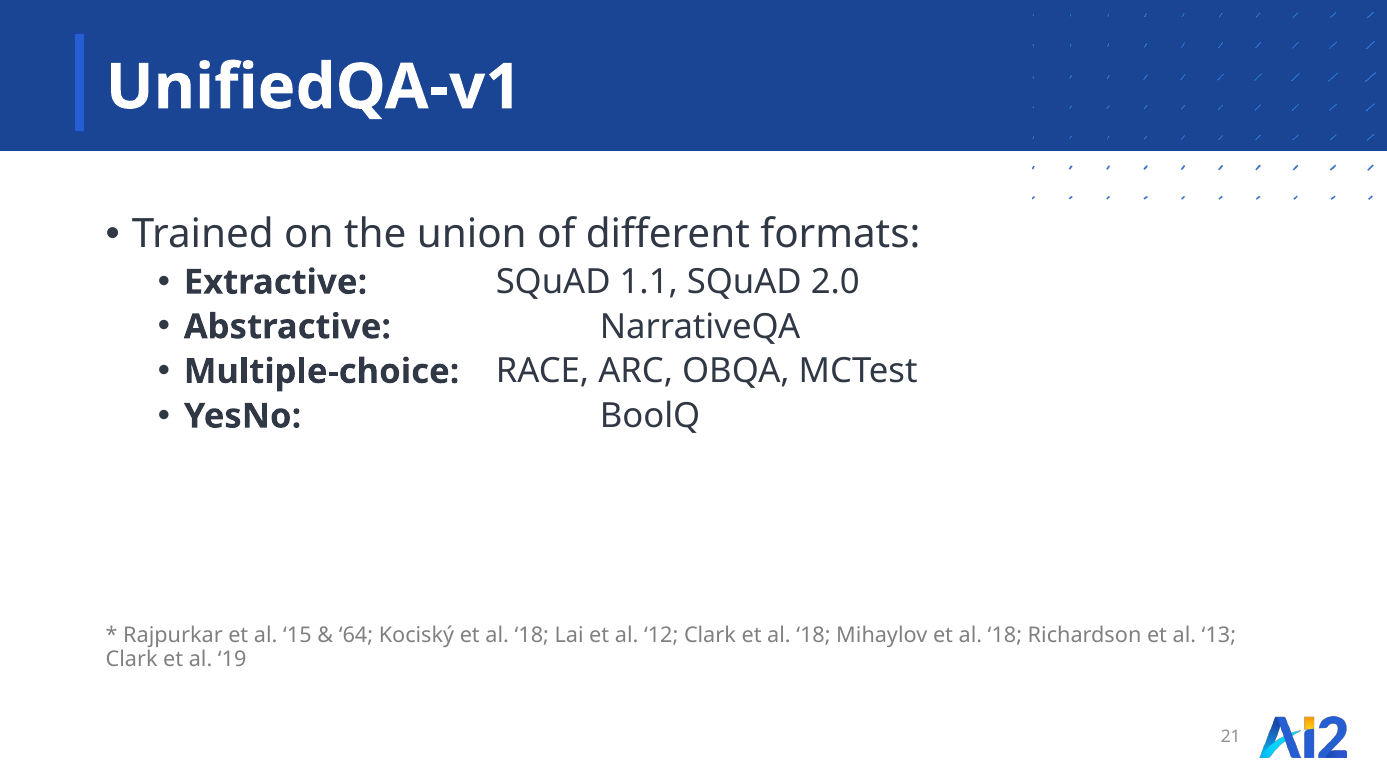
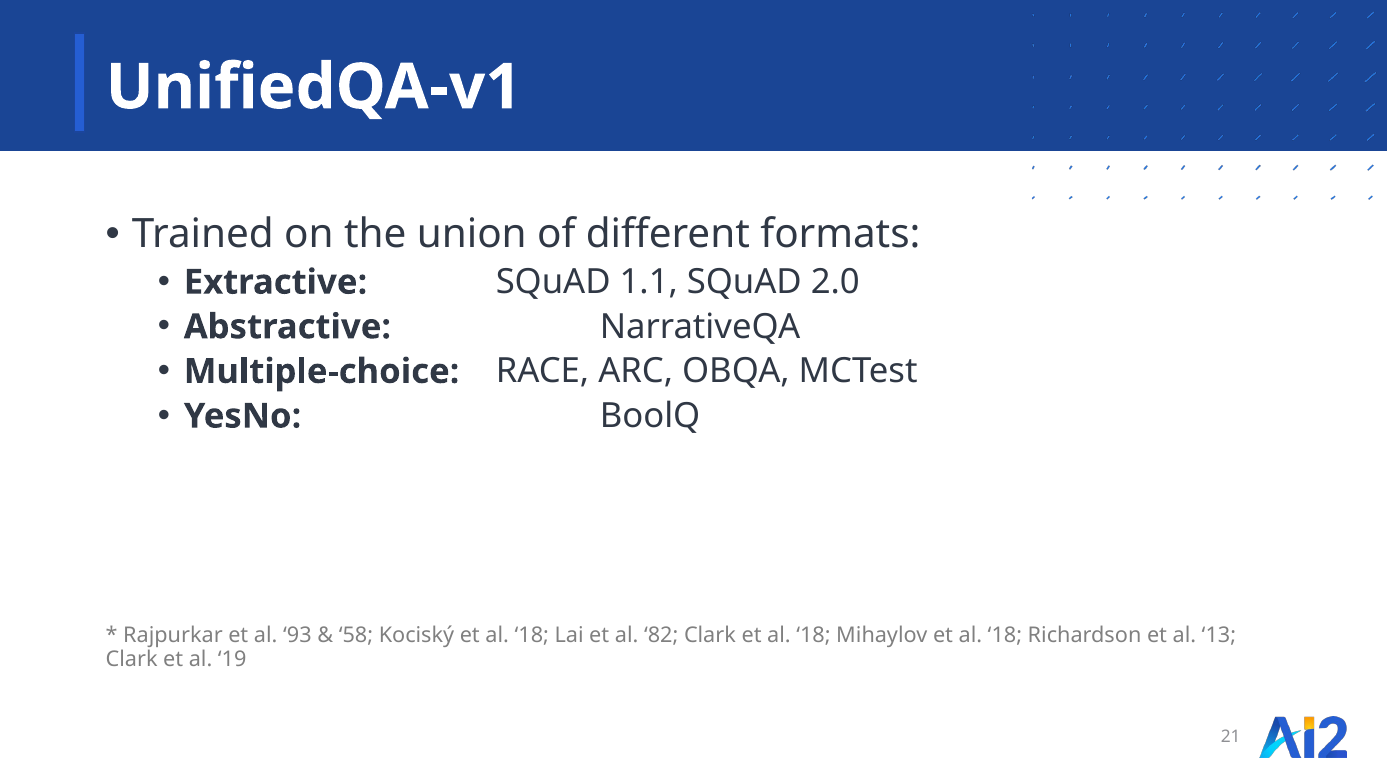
15: 15 -> 93 (297, 636)
64: 64 -> 58 (356, 636)
12: 12 -> 82 (661, 636)
